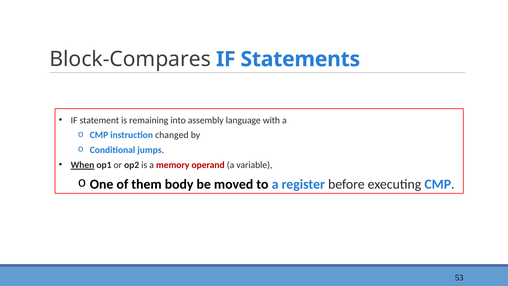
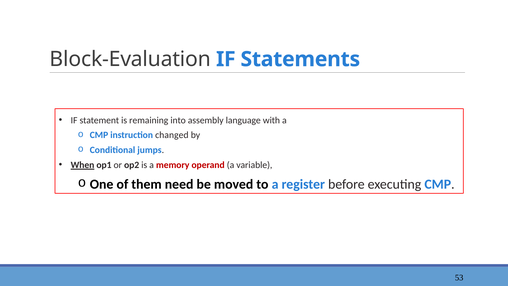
Block-Compares: Block-Compares -> Block-Evaluation (130, 59)
body: body -> need (179, 184)
